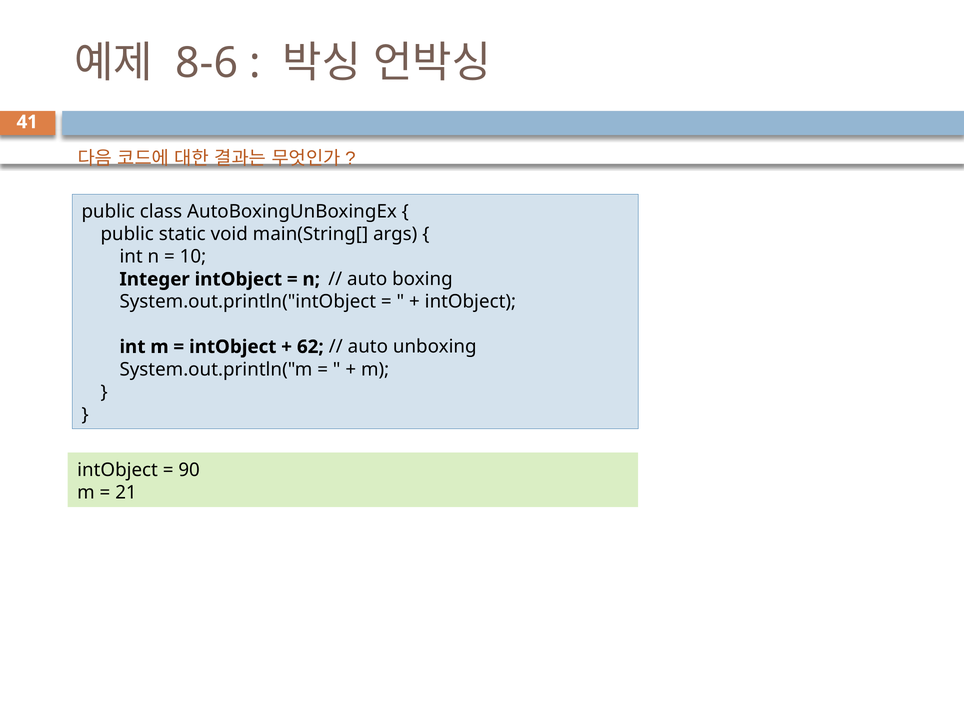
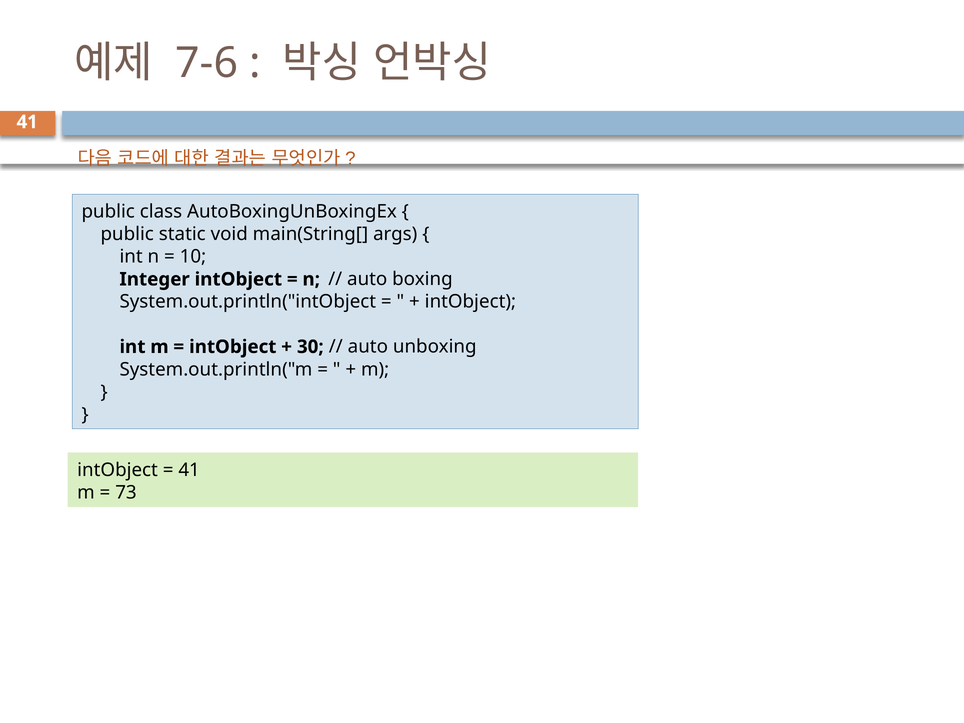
8-6: 8-6 -> 7-6 (207, 63)
62: 62 -> 30 (310, 347)
90: 90 -> 41 (189, 470)
21: 21 -> 73 (126, 492)
